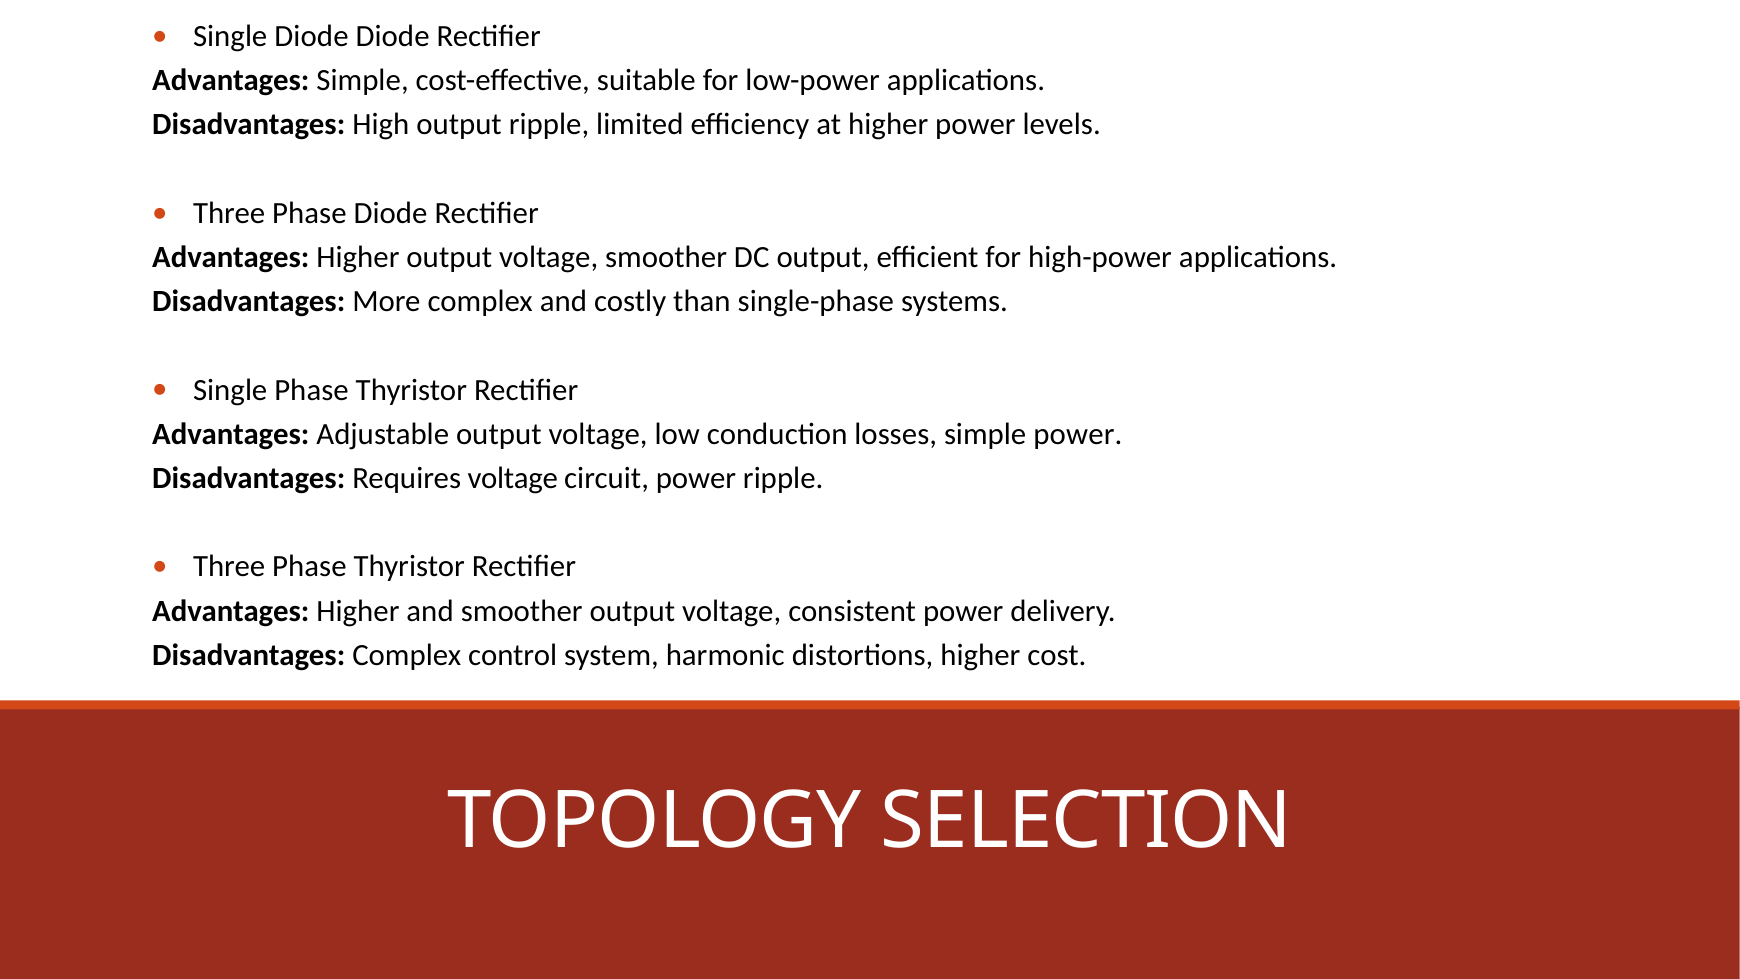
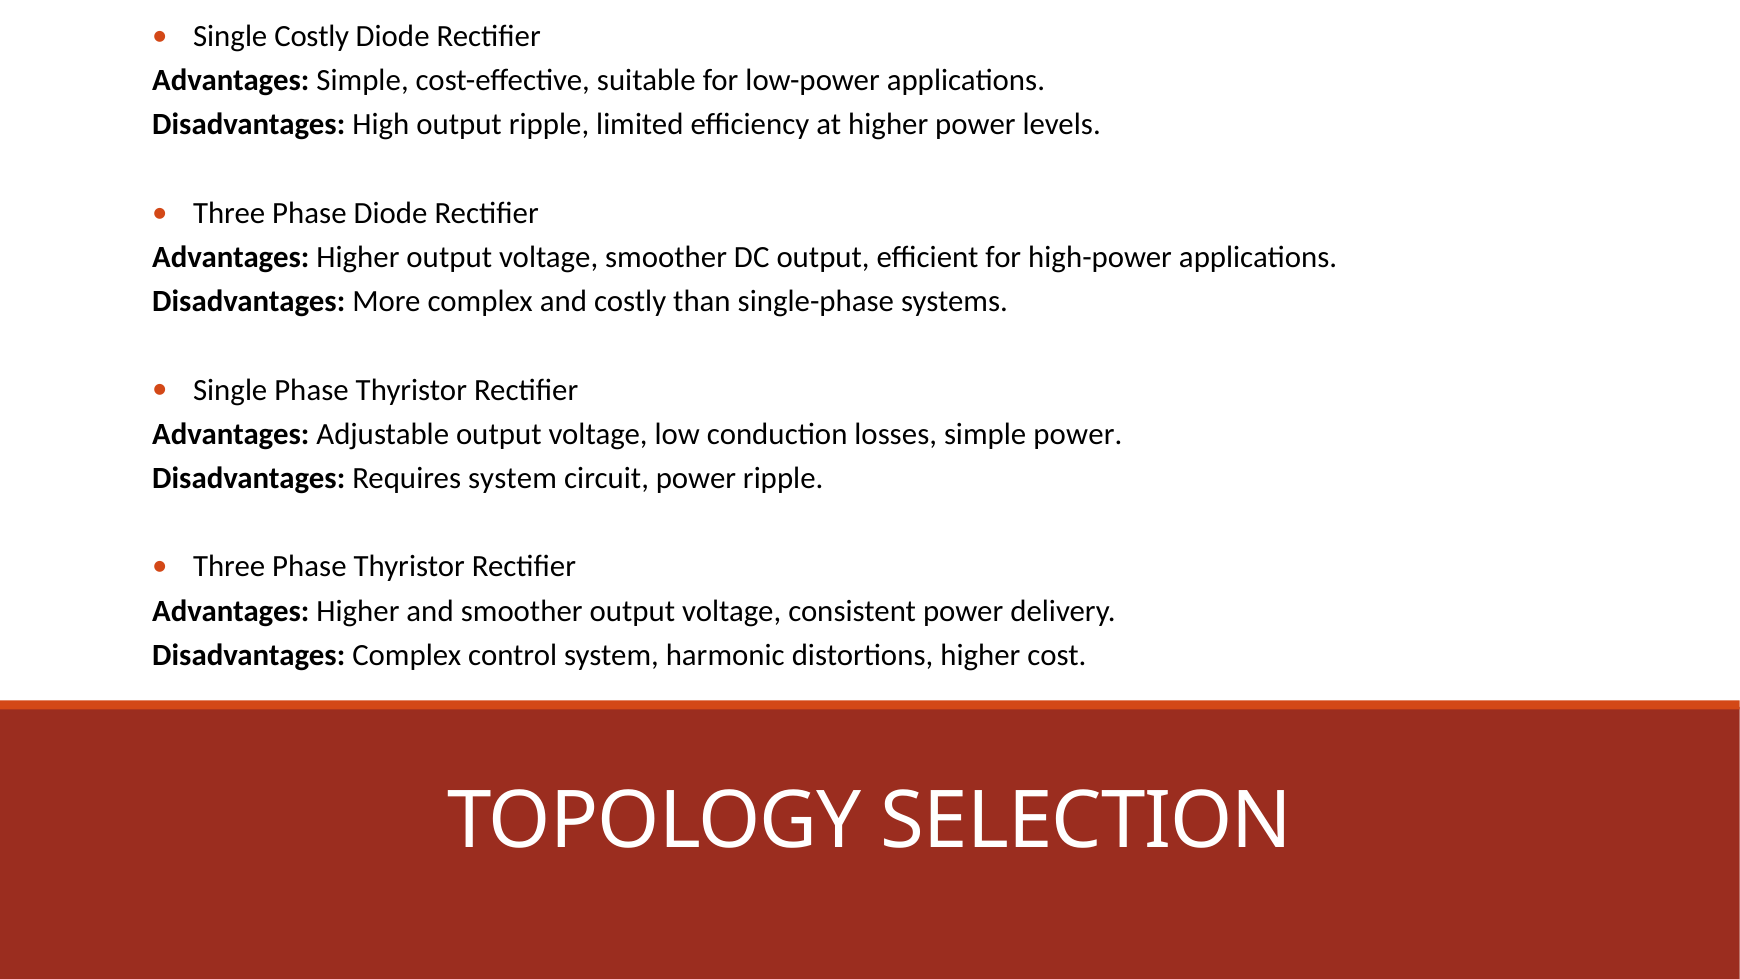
Single Diode: Diode -> Costly (312, 36)
Requires voltage: voltage -> system (512, 478)
